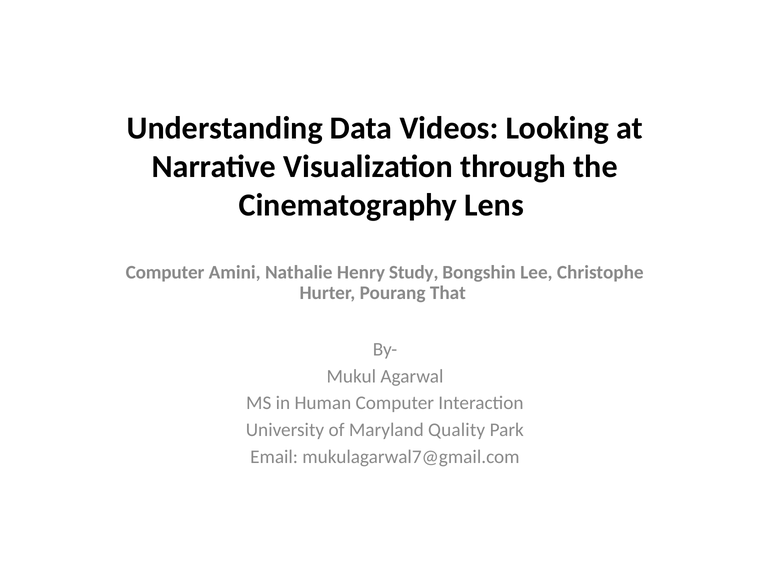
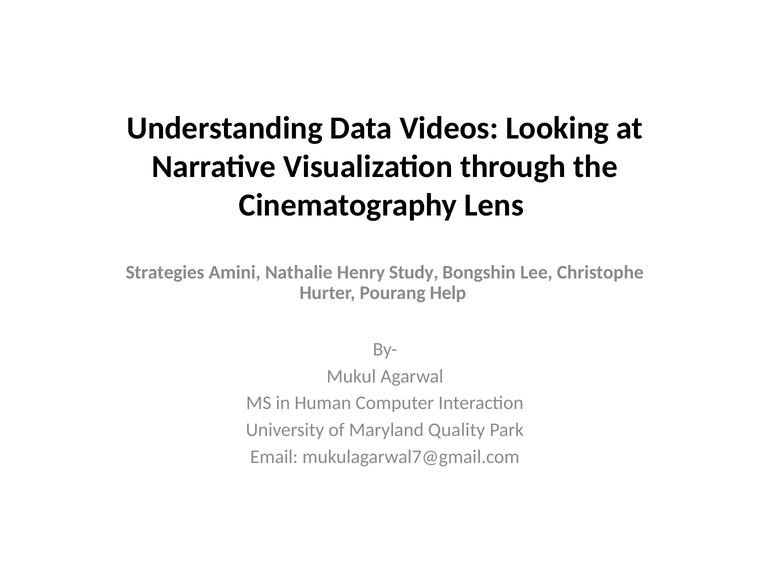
Computer: Computer -> Strategies (165, 273)
That: That -> Help (448, 293)
